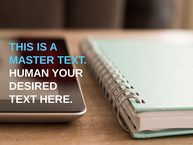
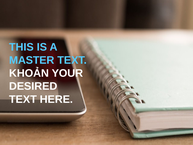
HUMAN: HUMAN -> KHOẢN (29, 73)
